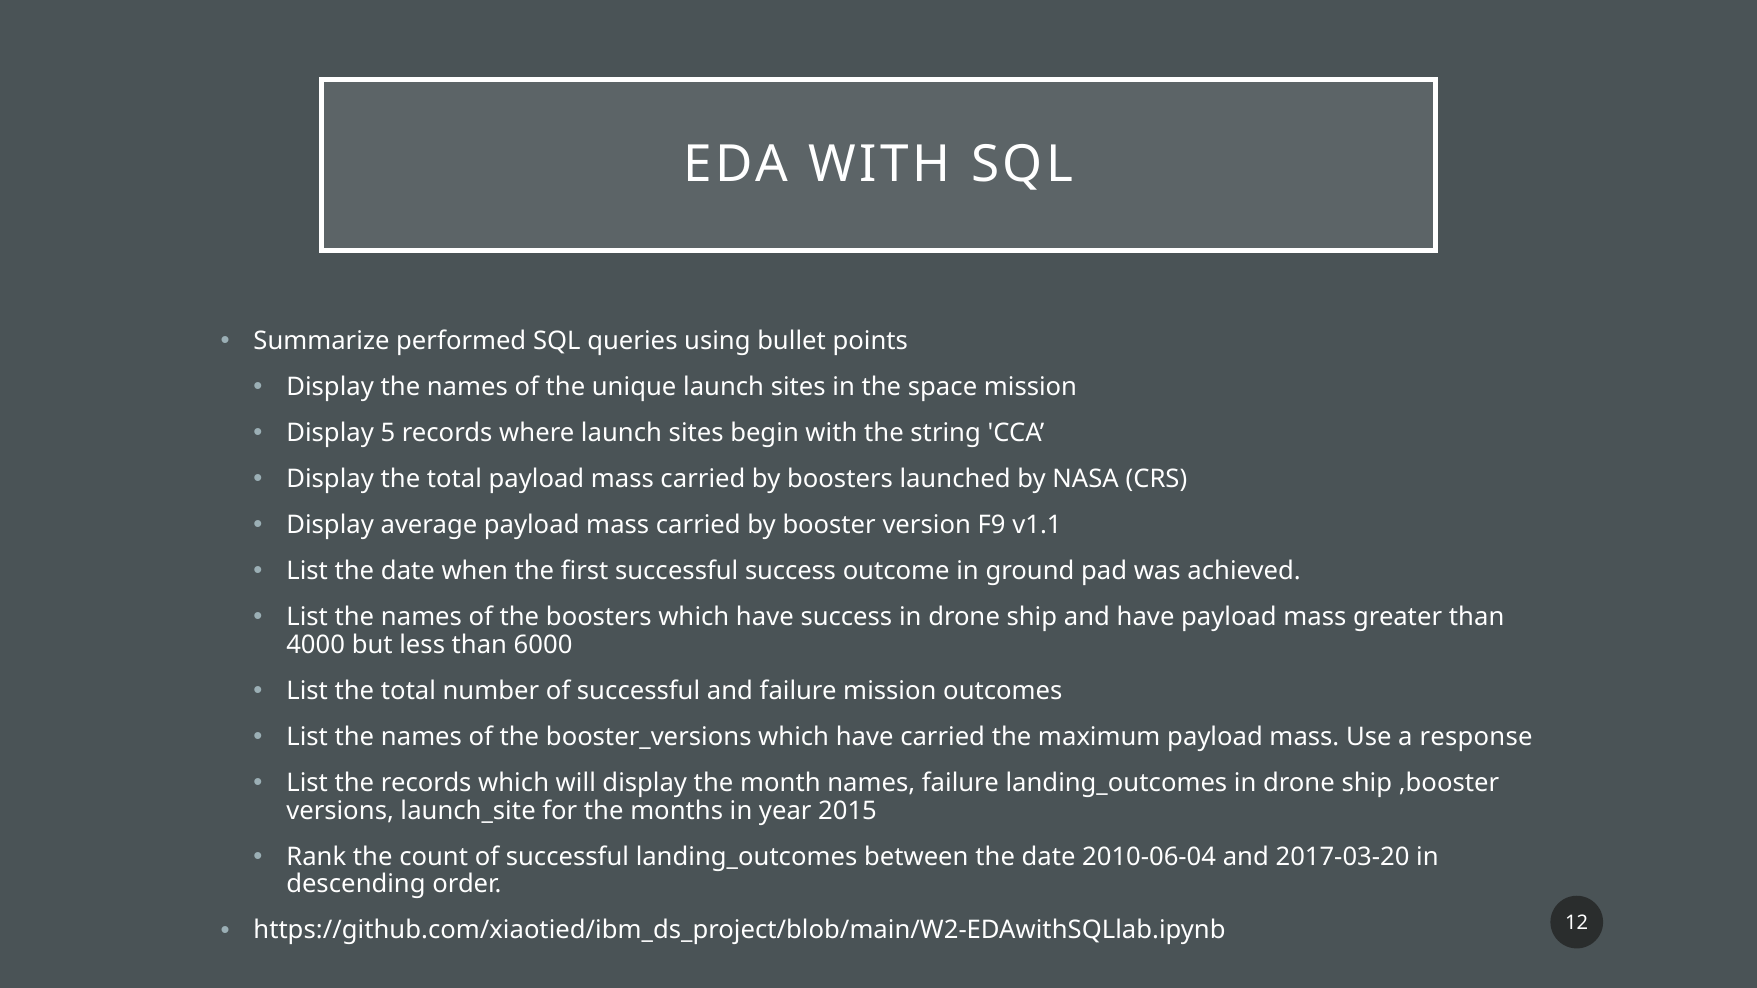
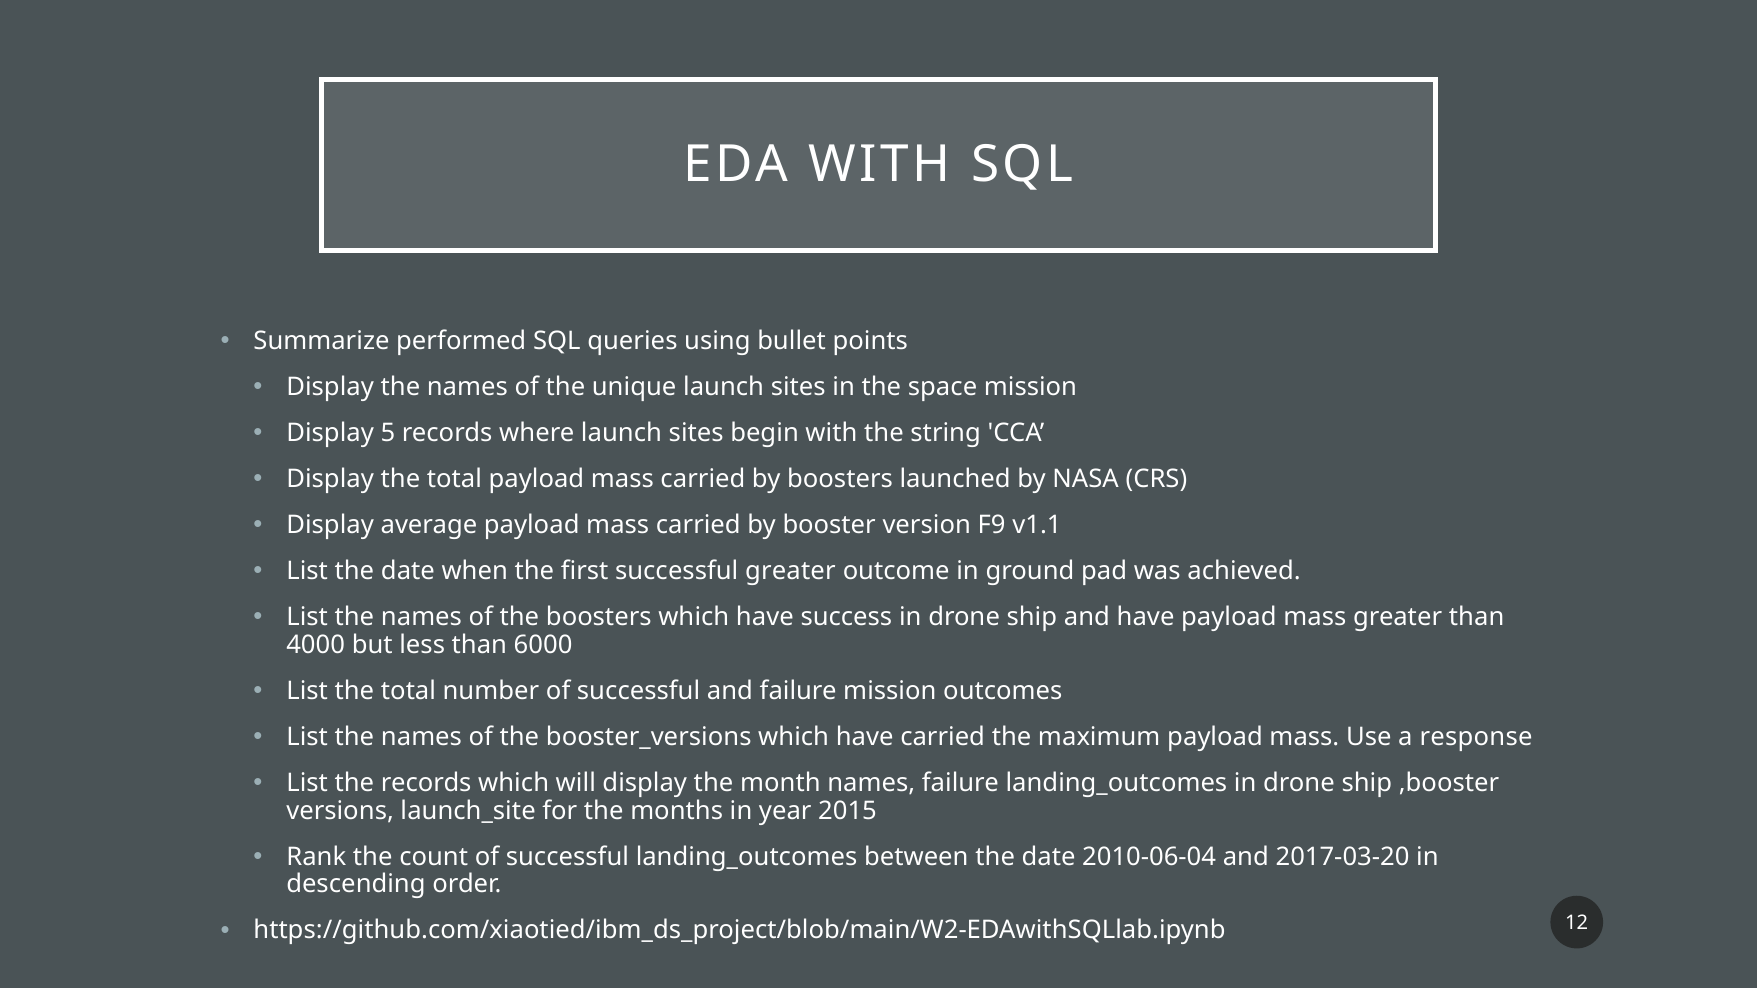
successful success: success -> greater (790, 572)
